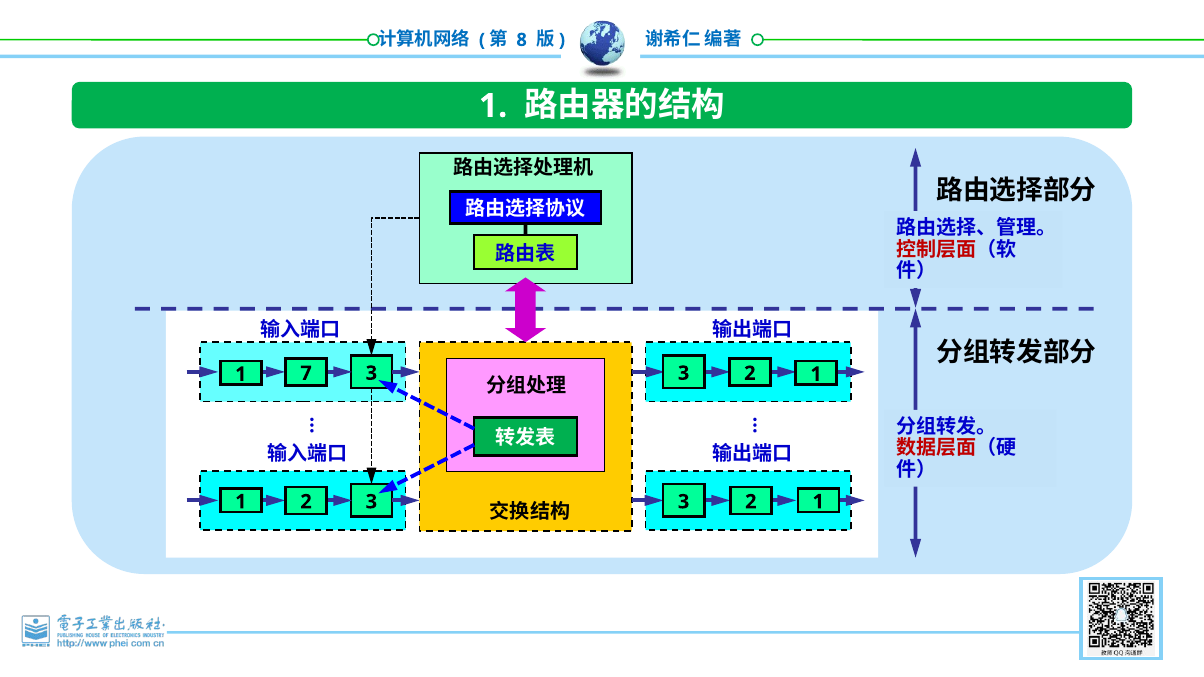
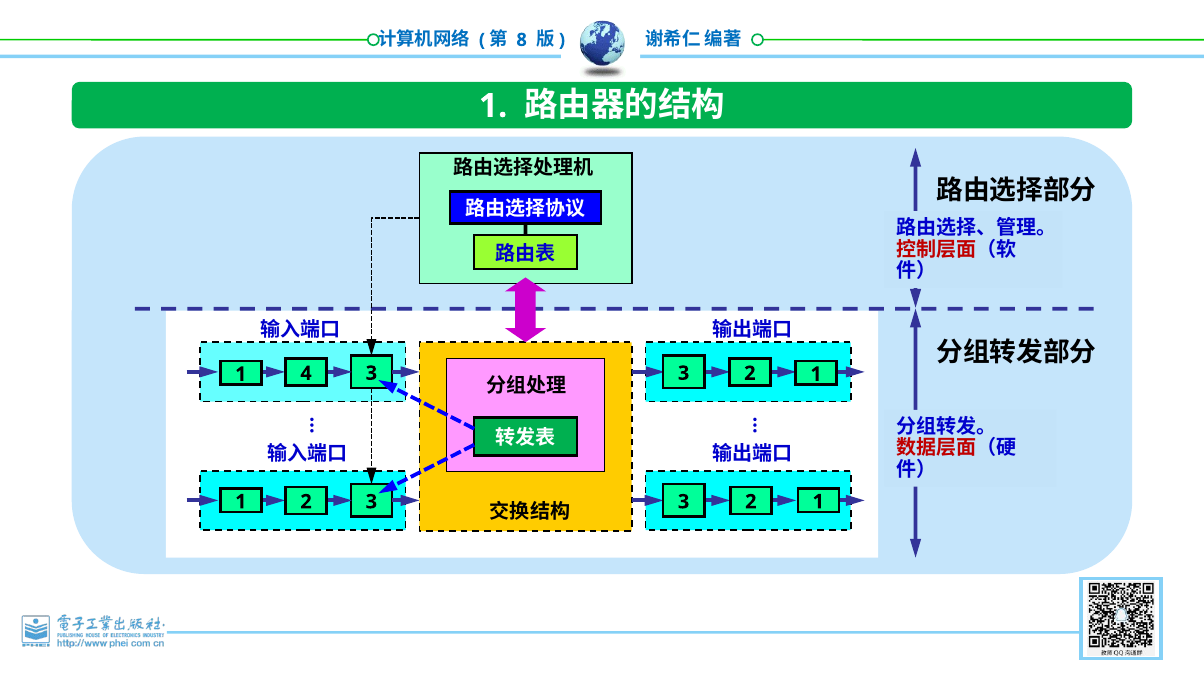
7: 7 -> 4 (306, 373)
